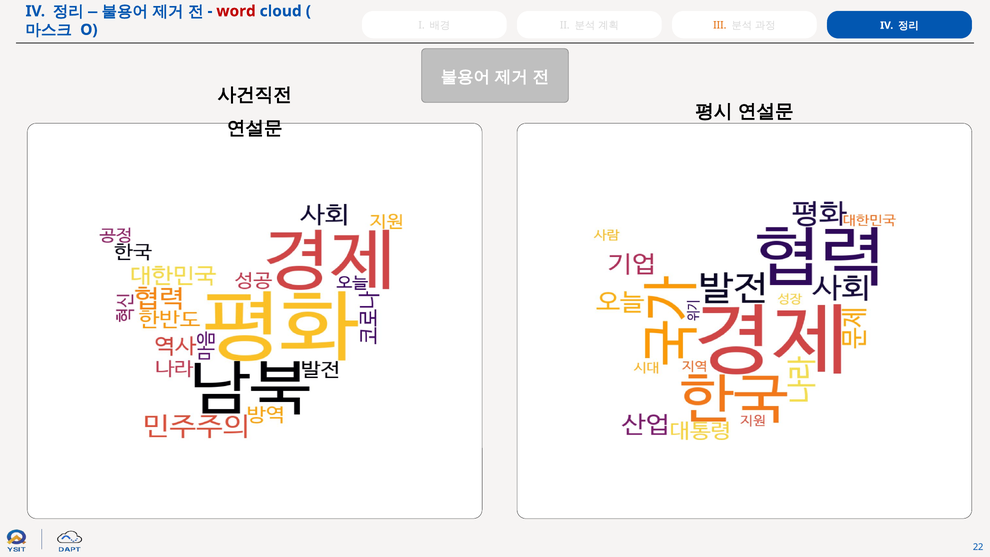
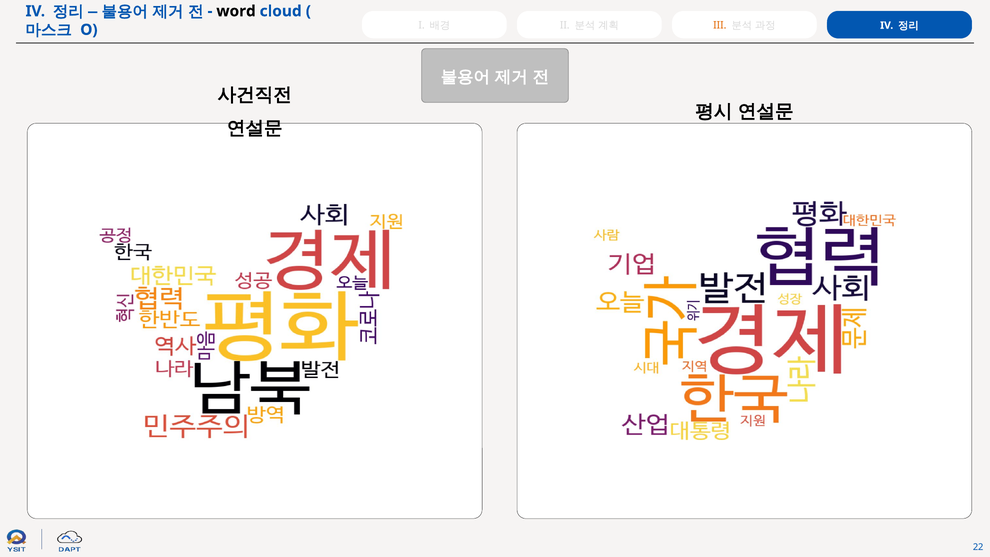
word colour: red -> black (236, 11)
